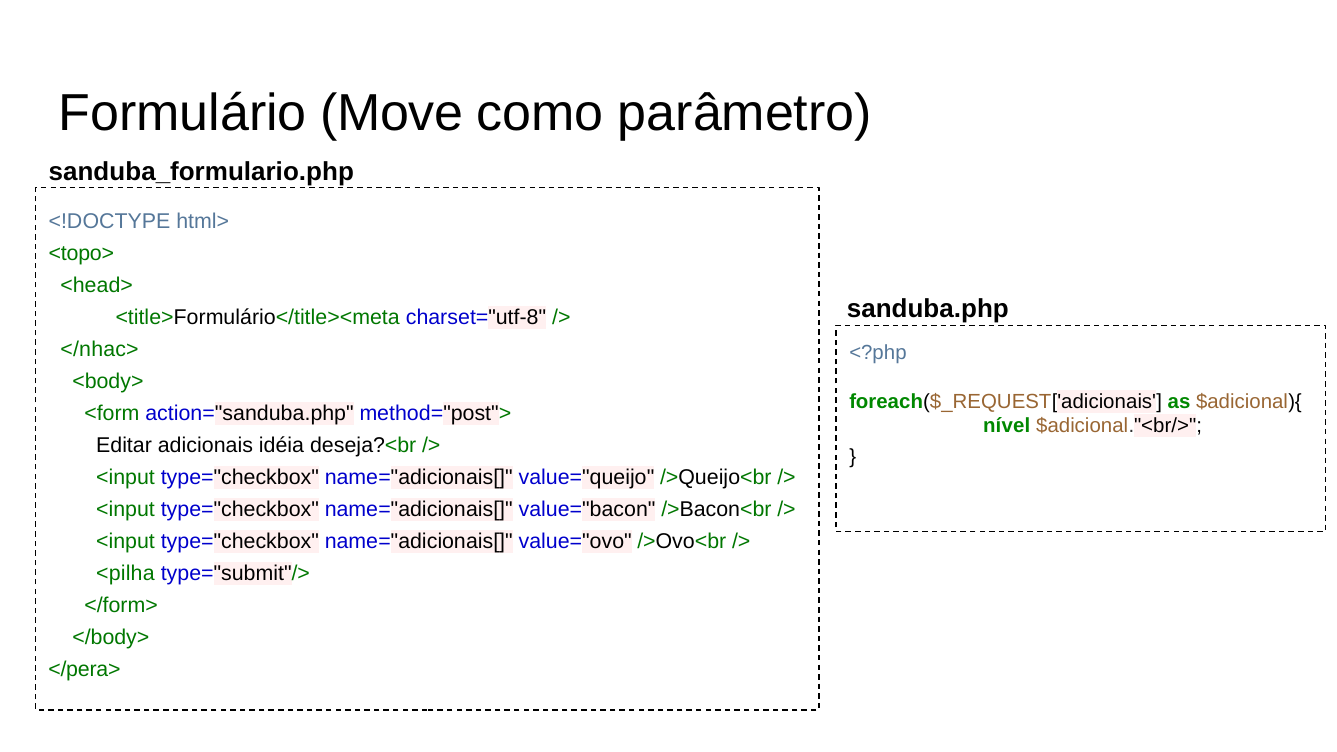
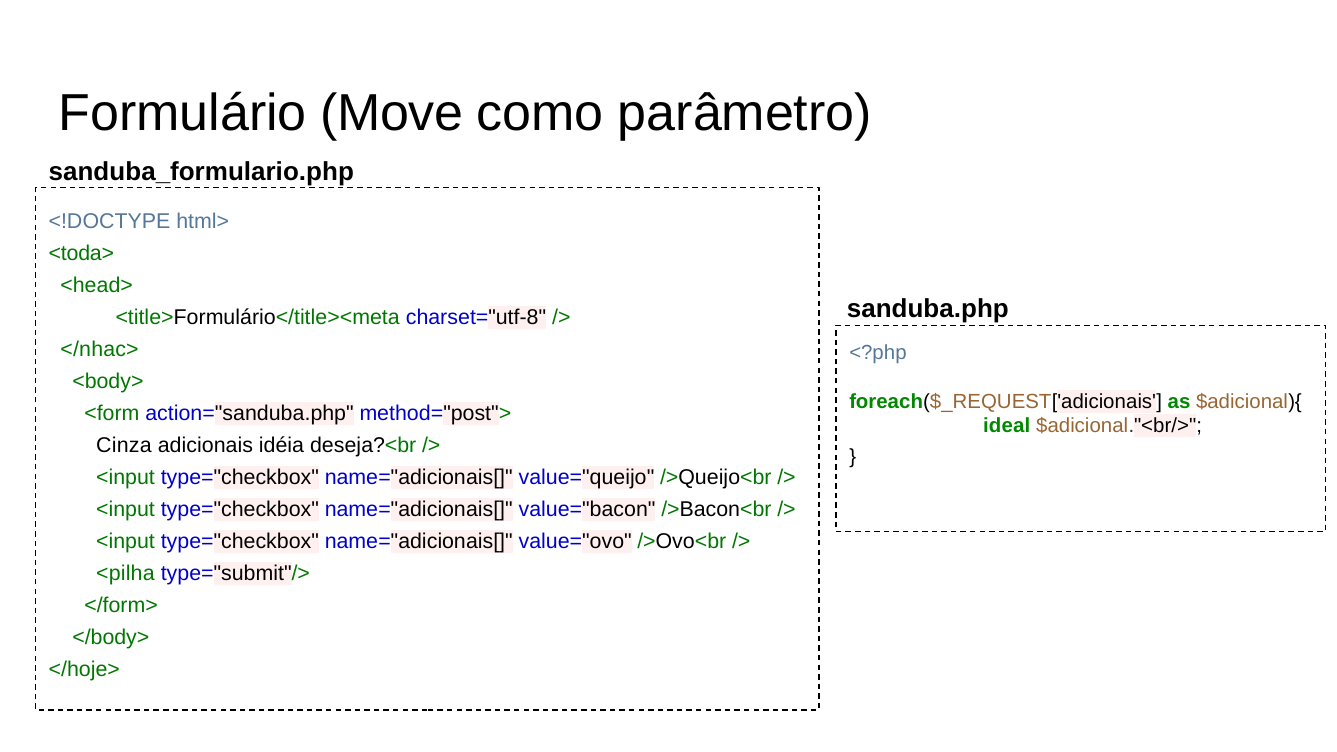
<topo>: <topo> -> <toda> (81, 254)
nível: nível -> ideal (1007, 426)
Editar: Editar -> Cinza (124, 446)
</pera>: </pera> -> </hoje> (84, 670)
